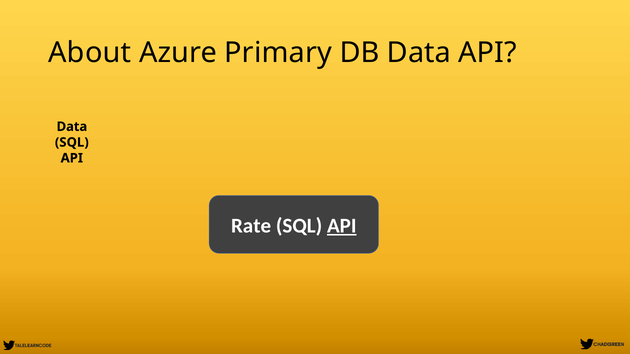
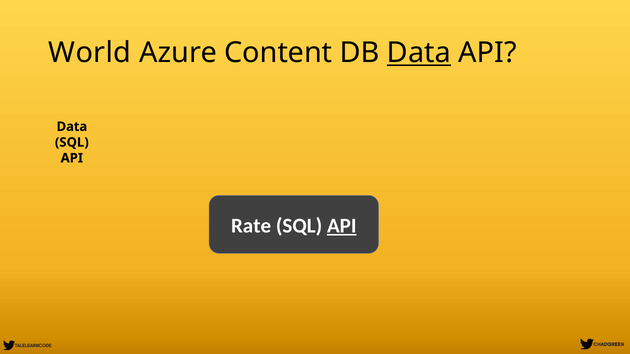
About: About -> World (90, 53)
Primary: Primary -> Content (278, 53)
Data underline: none -> present (419, 53)
